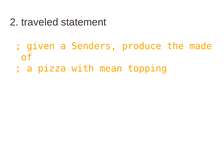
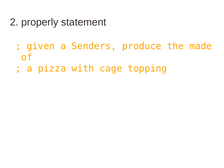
traveled: traveled -> properly (40, 22)
mean: mean -> cage (111, 69)
